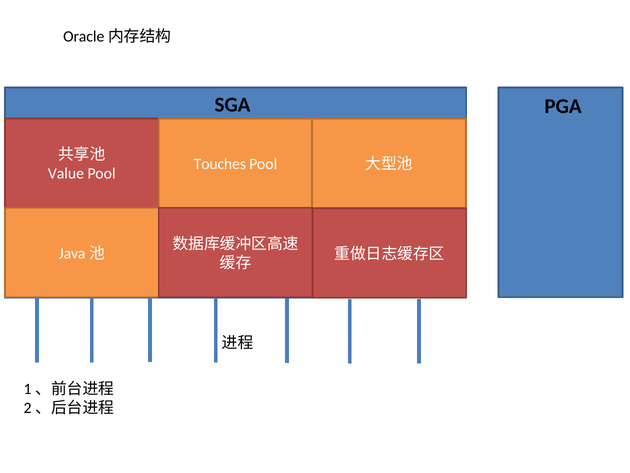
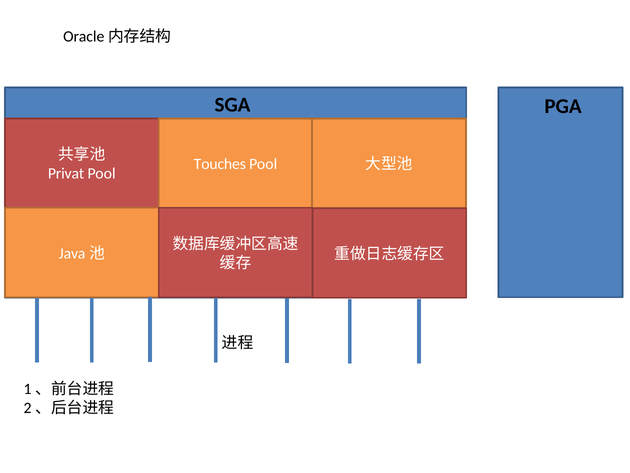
Value: Value -> Privat (66, 174)
